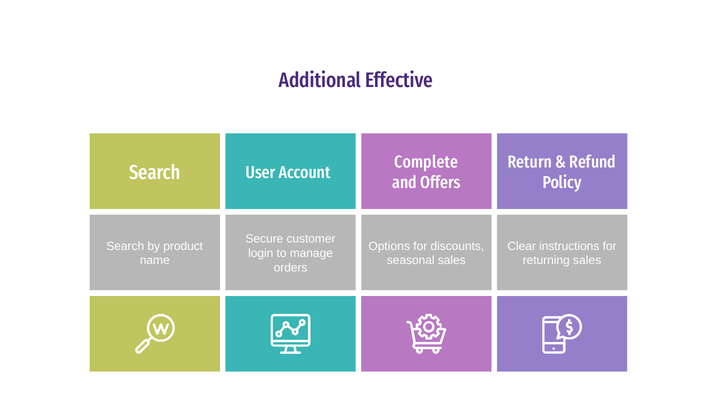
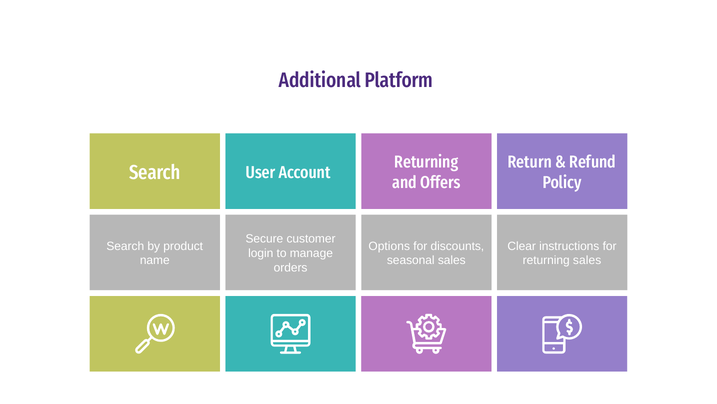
Effective: Effective -> Platform (399, 80)
Complete: Complete -> Returning (426, 162)
